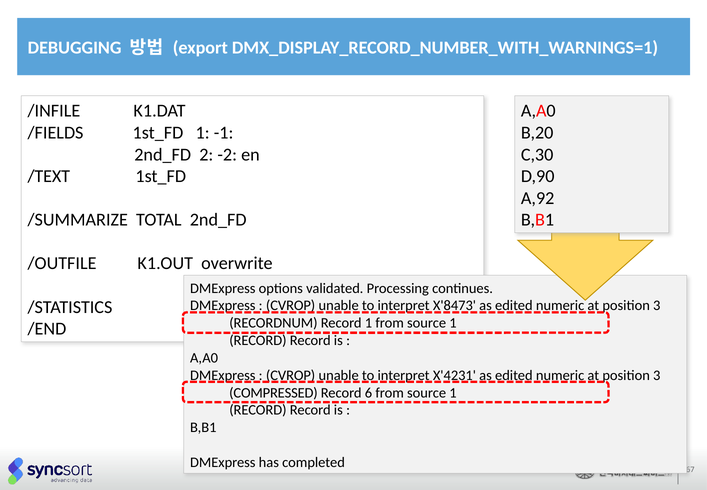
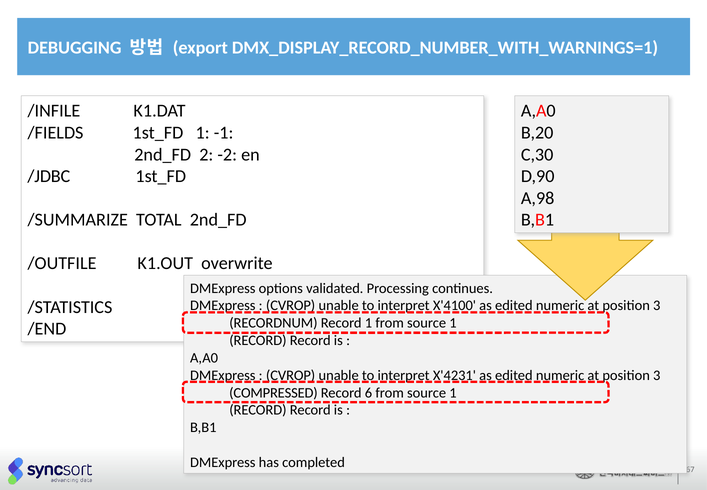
/TEXT: /TEXT -> /JDBC (49, 176)
A,92: A,92 -> A,98 (538, 198)
X'8473: X'8473 -> X'4100 (454, 305)
